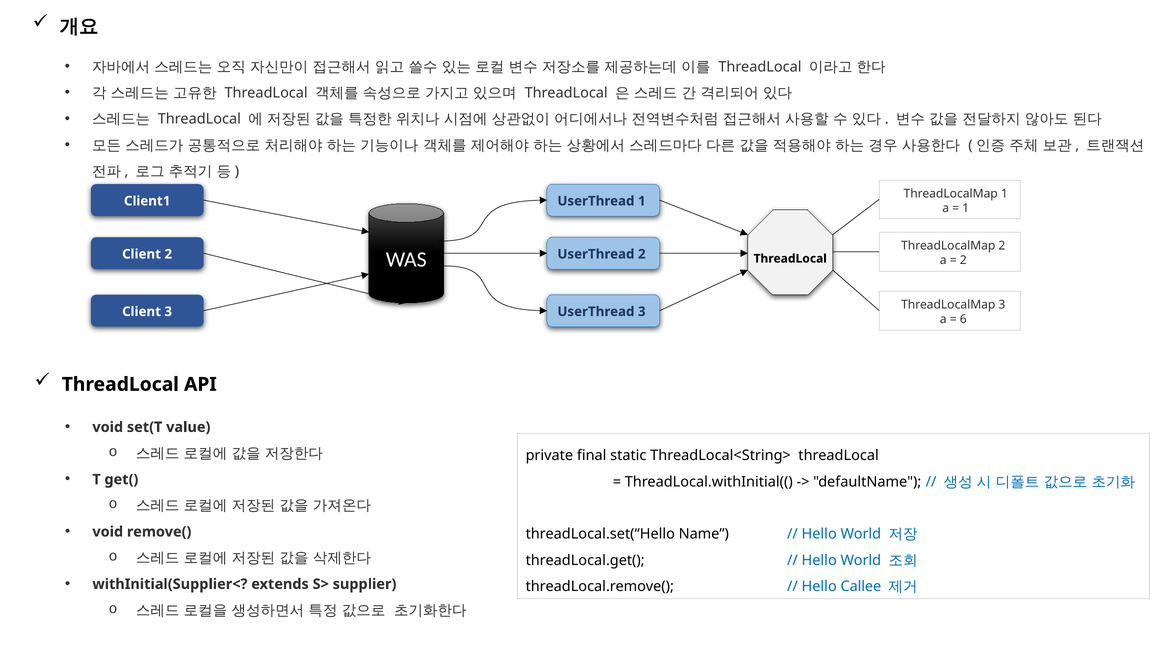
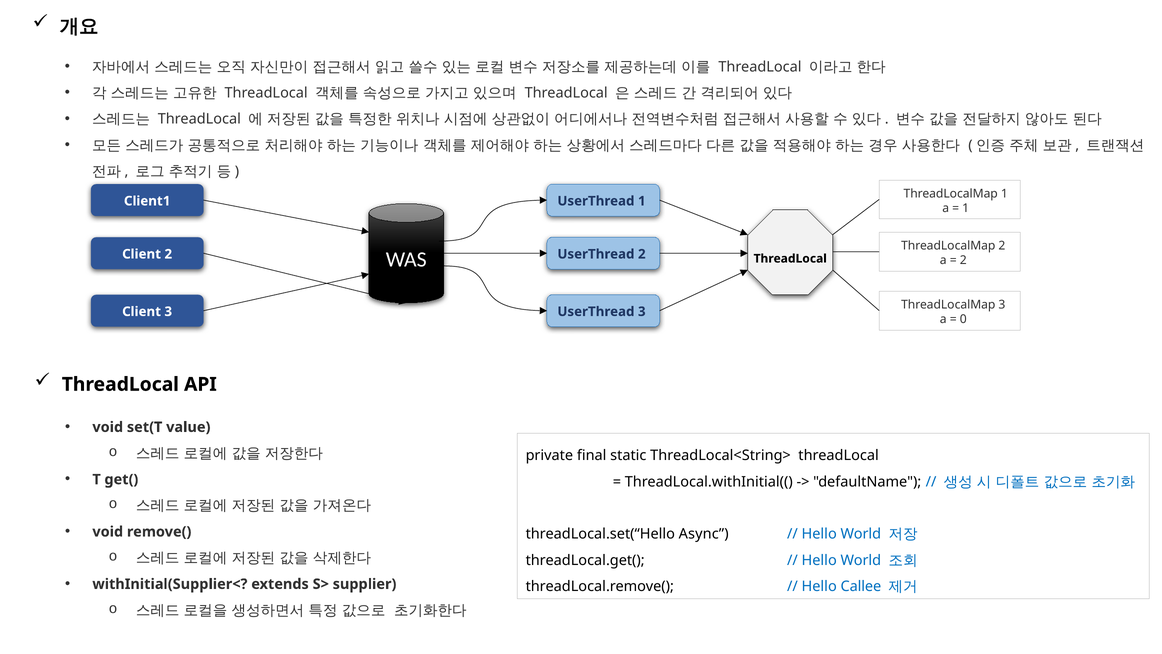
6: 6 -> 0 (963, 319)
Name: Name -> Async (704, 534)
